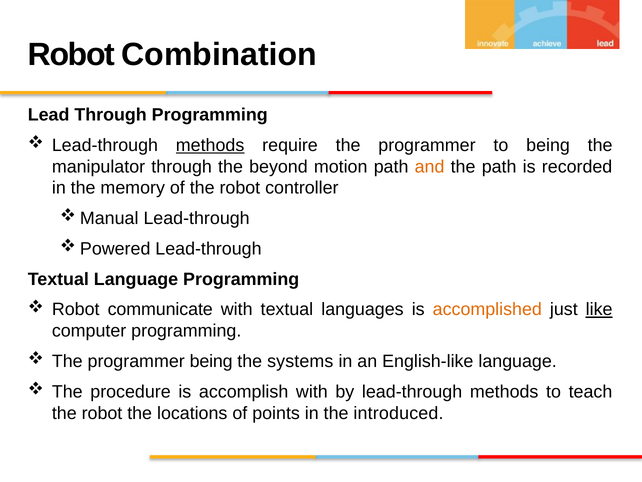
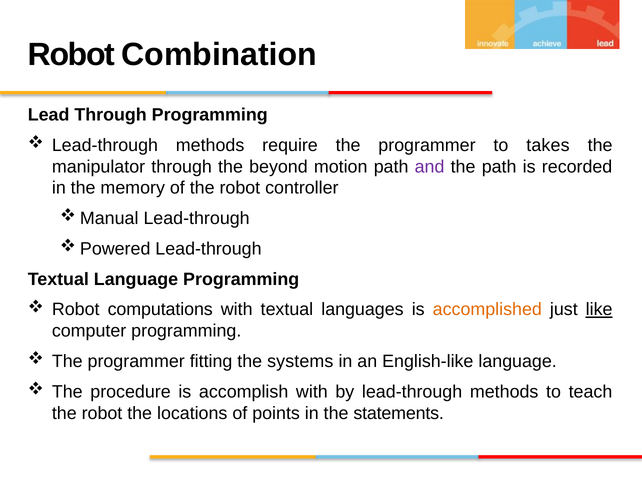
methods underline: present -> none (210, 145)
to being: being -> takes (548, 145)
and colour: orange -> purple (430, 166)
communicate: communicate -> computations (160, 309)
programmer being: being -> fitting (211, 361)
introduced: introduced -> statements (399, 413)
